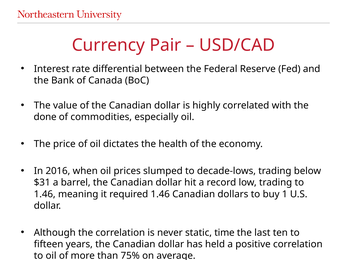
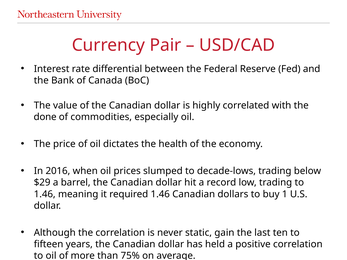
$31: $31 -> $29 (42, 183)
time: time -> gain (224, 233)
